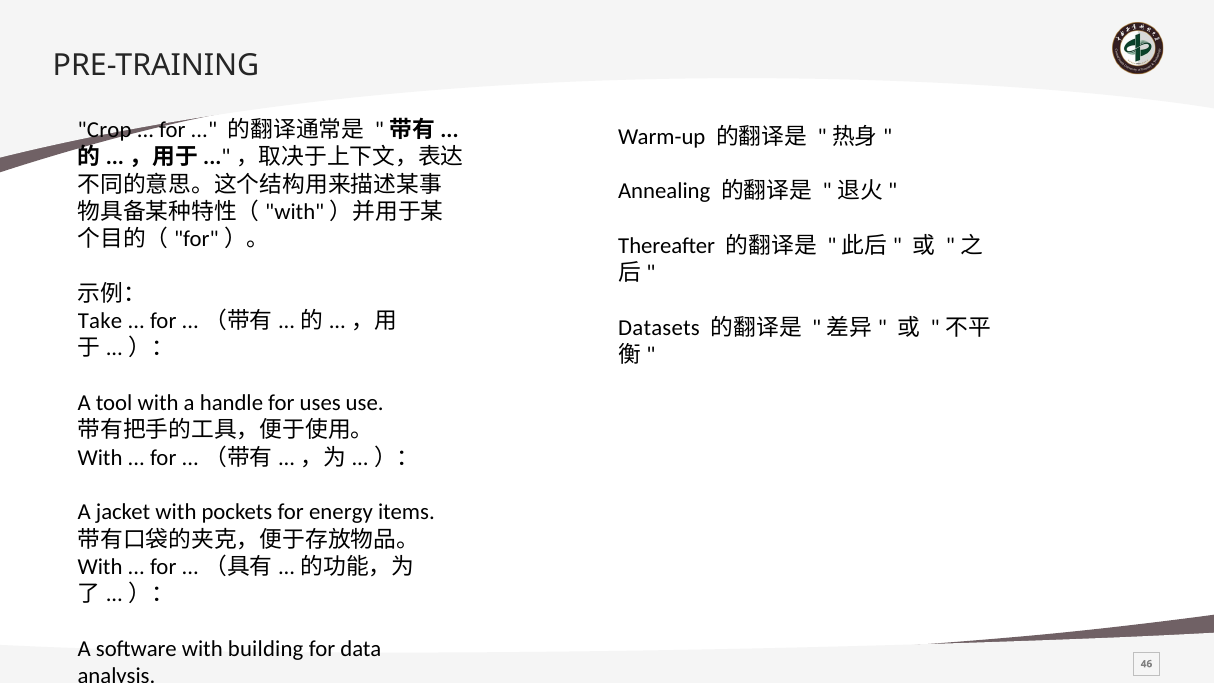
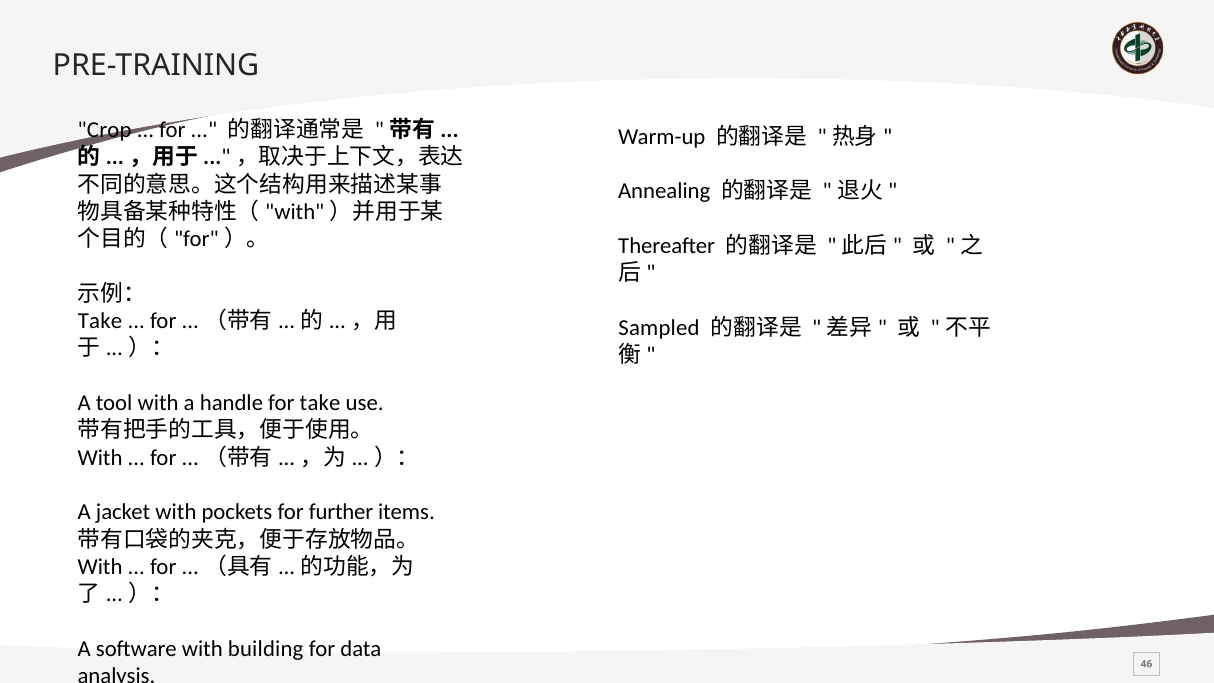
Datasets: Datasets -> Sampled (659, 328)
for uses: uses -> take (320, 403)
energy: energy -> further (341, 512)
